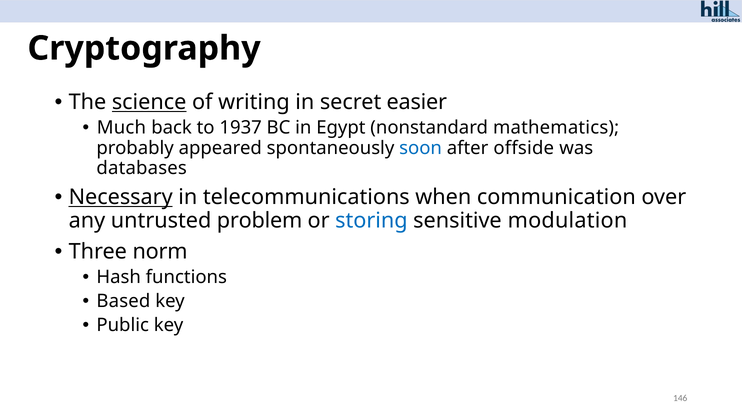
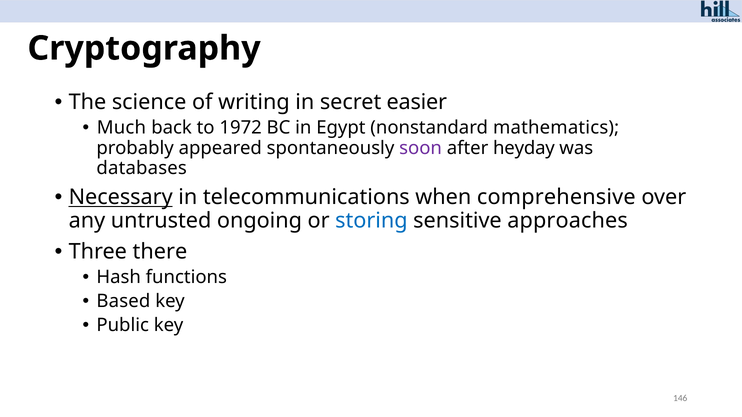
science underline: present -> none (149, 102)
1937: 1937 -> 1972 (241, 128)
soon colour: blue -> purple (421, 148)
offside: offside -> heyday (524, 148)
communication: communication -> comprehensive (556, 197)
problem: problem -> ongoing (259, 221)
modulation: modulation -> approaches (568, 221)
norm: norm -> there (160, 252)
